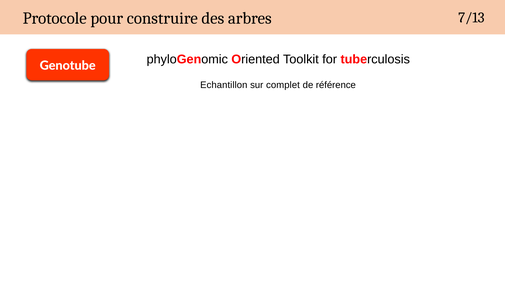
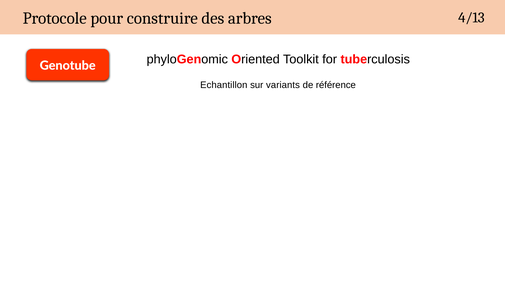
7/13: 7/13 -> 4/13 (471, 18)
complet: complet -> variants (283, 85)
